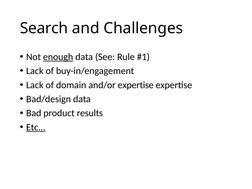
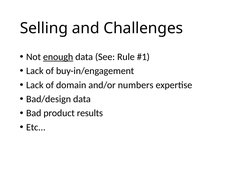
Search: Search -> Selling (44, 28)
and/or expertise: expertise -> numbers (136, 85)
Etc underline: present -> none (36, 127)
